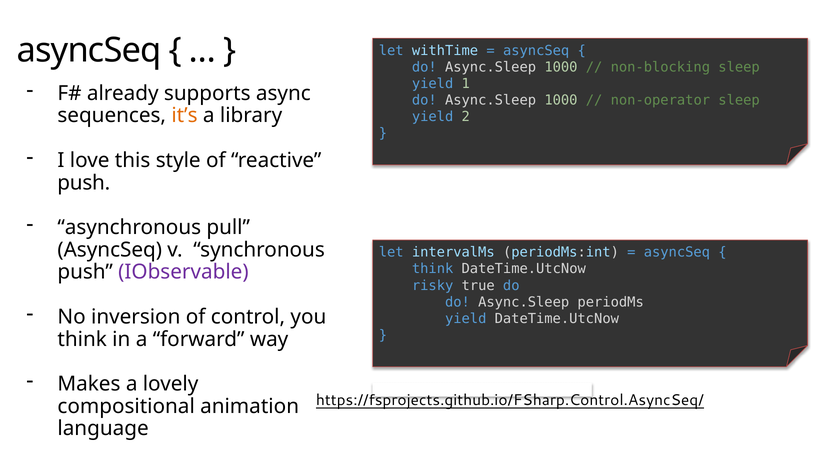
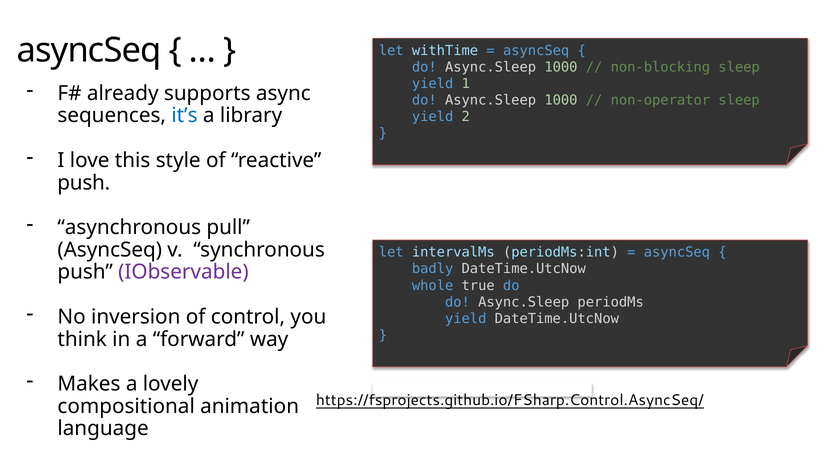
it’s colour: orange -> blue (184, 116)
think: think -> badly (433, 269)
risky: risky -> whole (433, 285)
